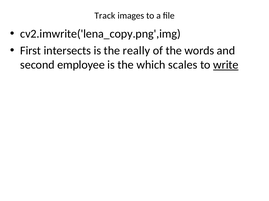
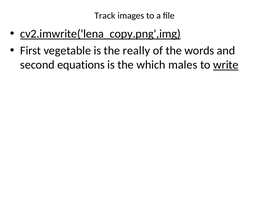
cv2.imwrite('lena_copy.png',img underline: none -> present (100, 34)
intersects: intersects -> vegetable (67, 51)
employee: employee -> equations (81, 65)
scales: scales -> males (183, 65)
